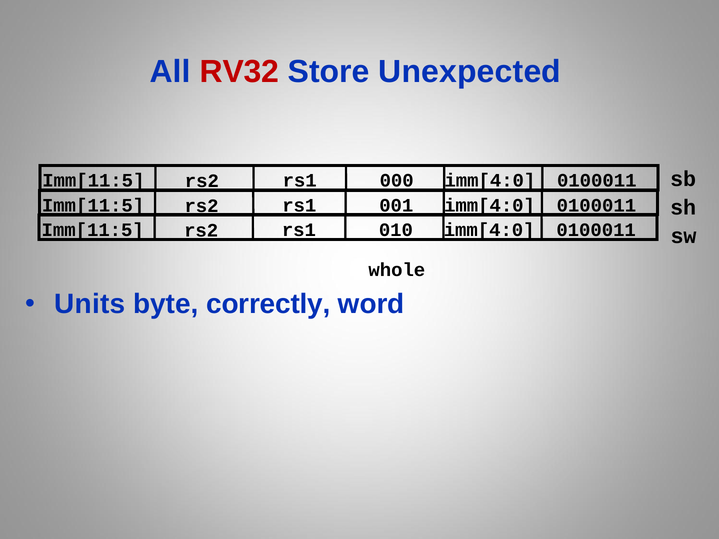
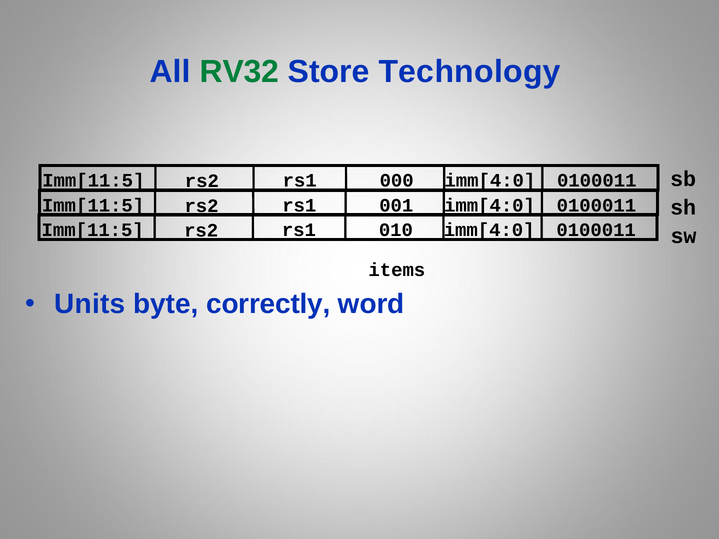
RV32 colour: red -> green (239, 72)
Unexpected: Unexpected -> Technology (470, 72)
whole: whole -> items (397, 270)
